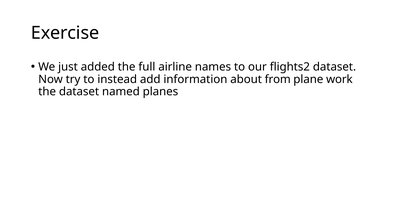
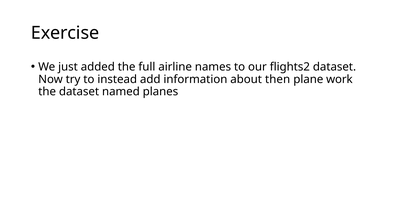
from: from -> then (278, 79)
